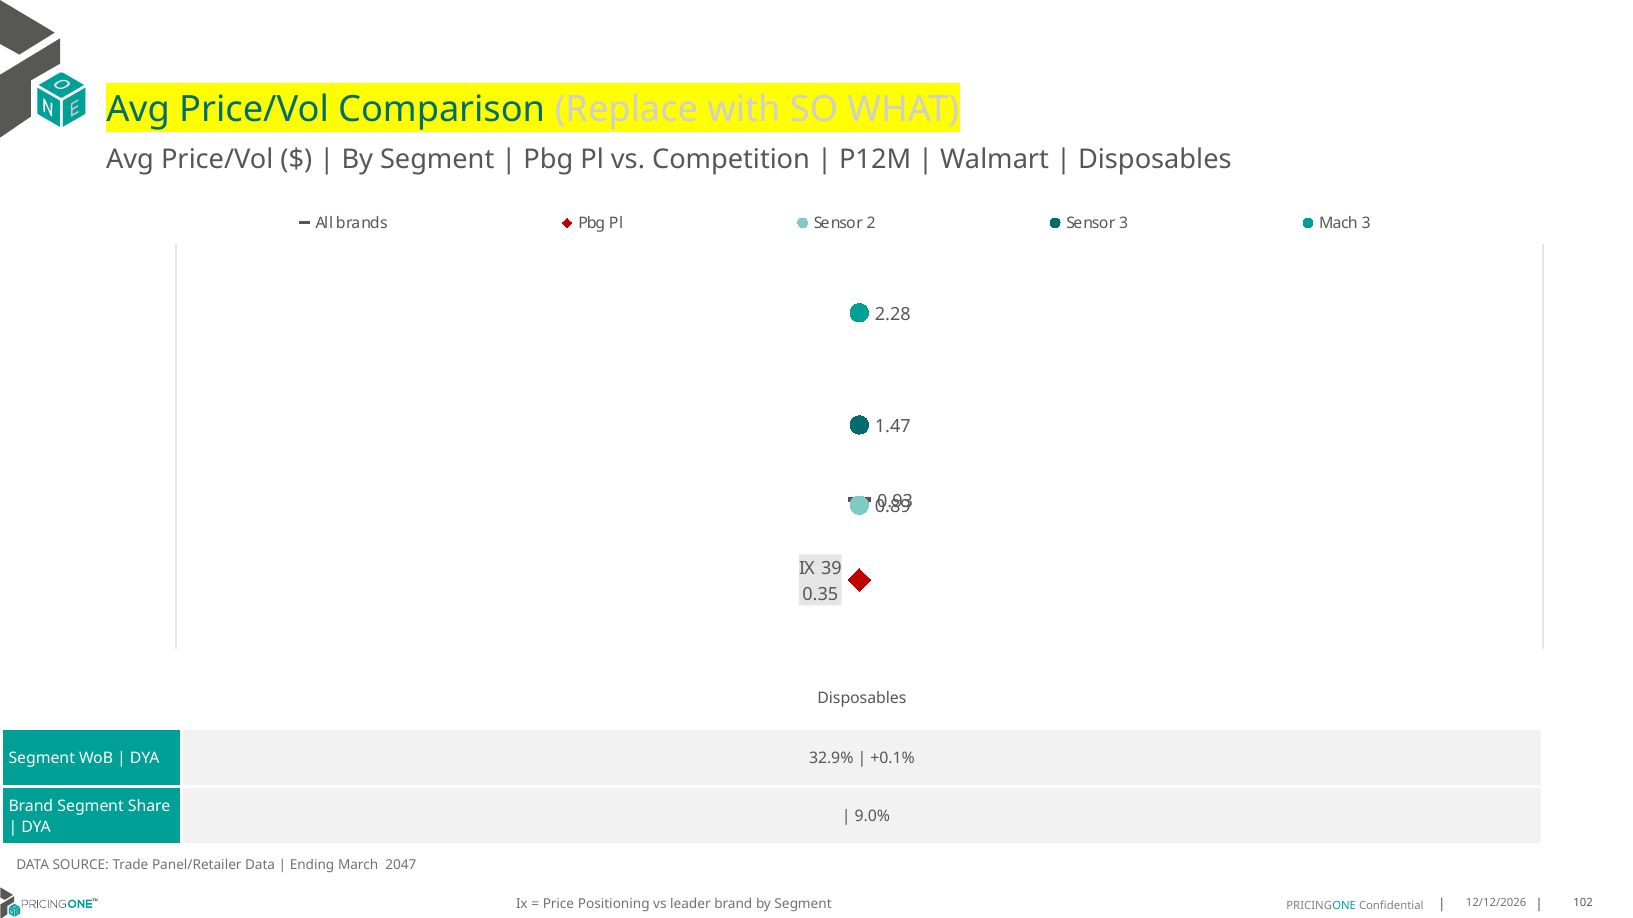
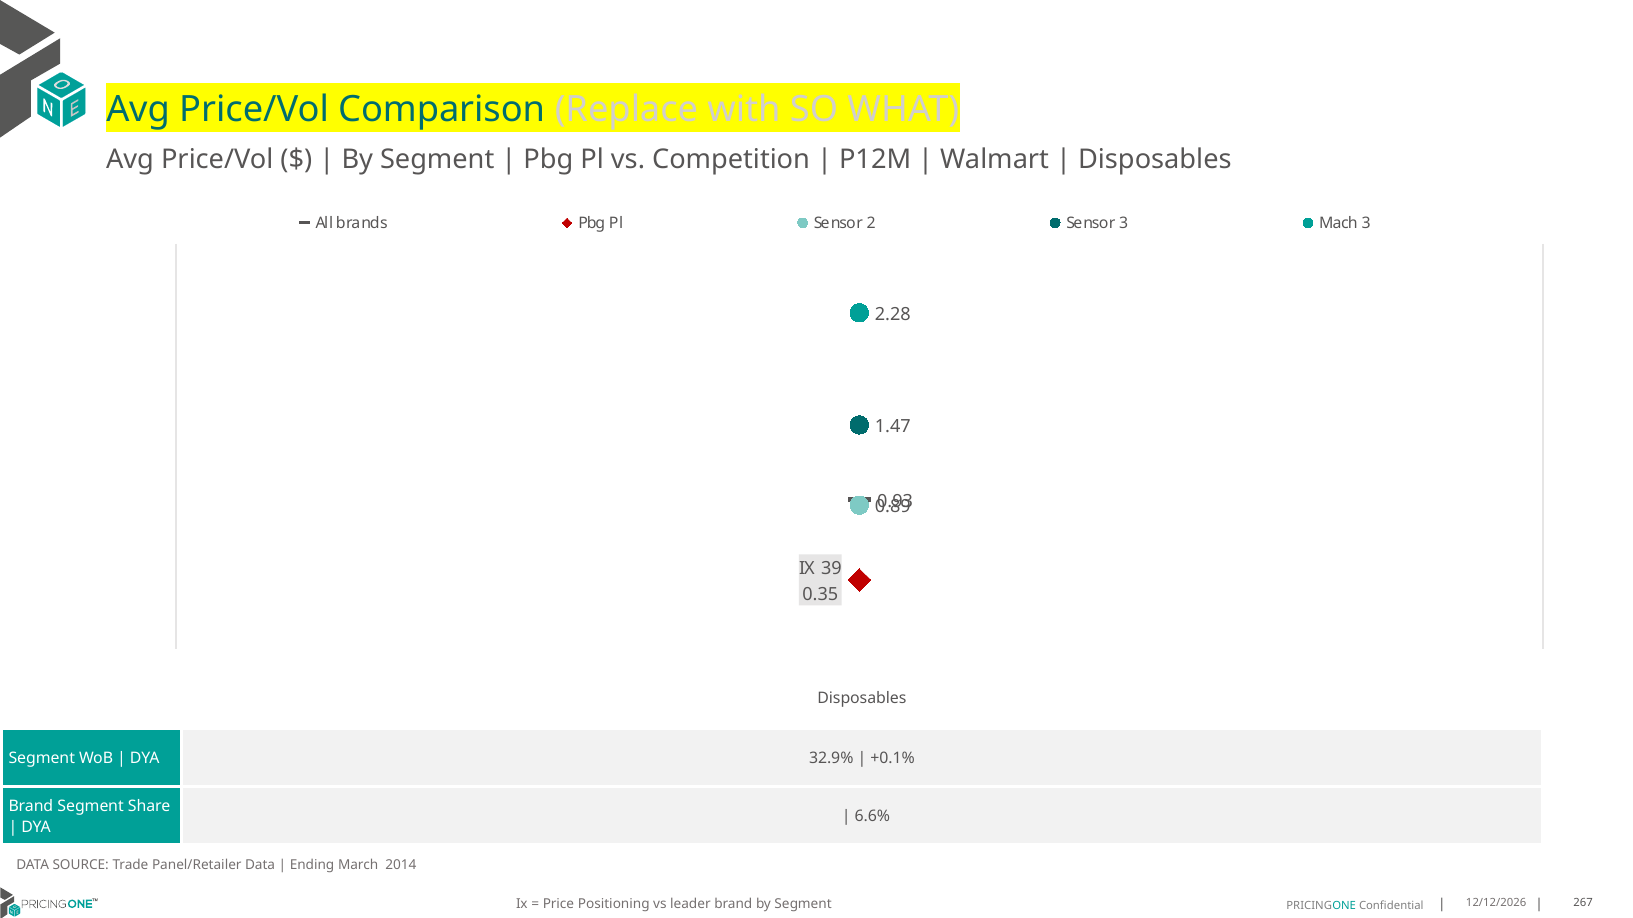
9.0%: 9.0% -> 6.6% (872, 817)
2047: 2047 -> 2014 (401, 865)
102: 102 -> 267 (1583, 903)
